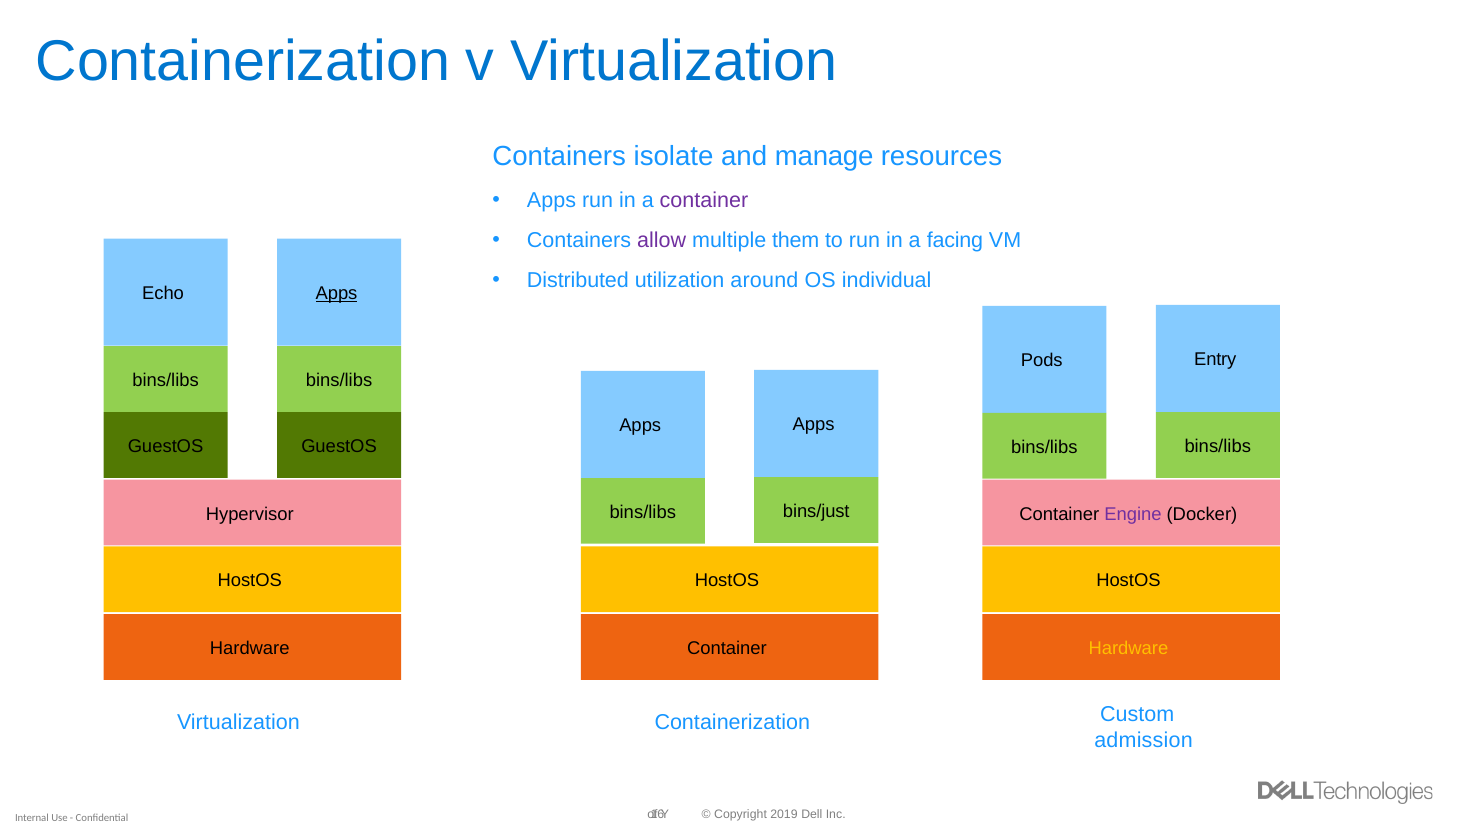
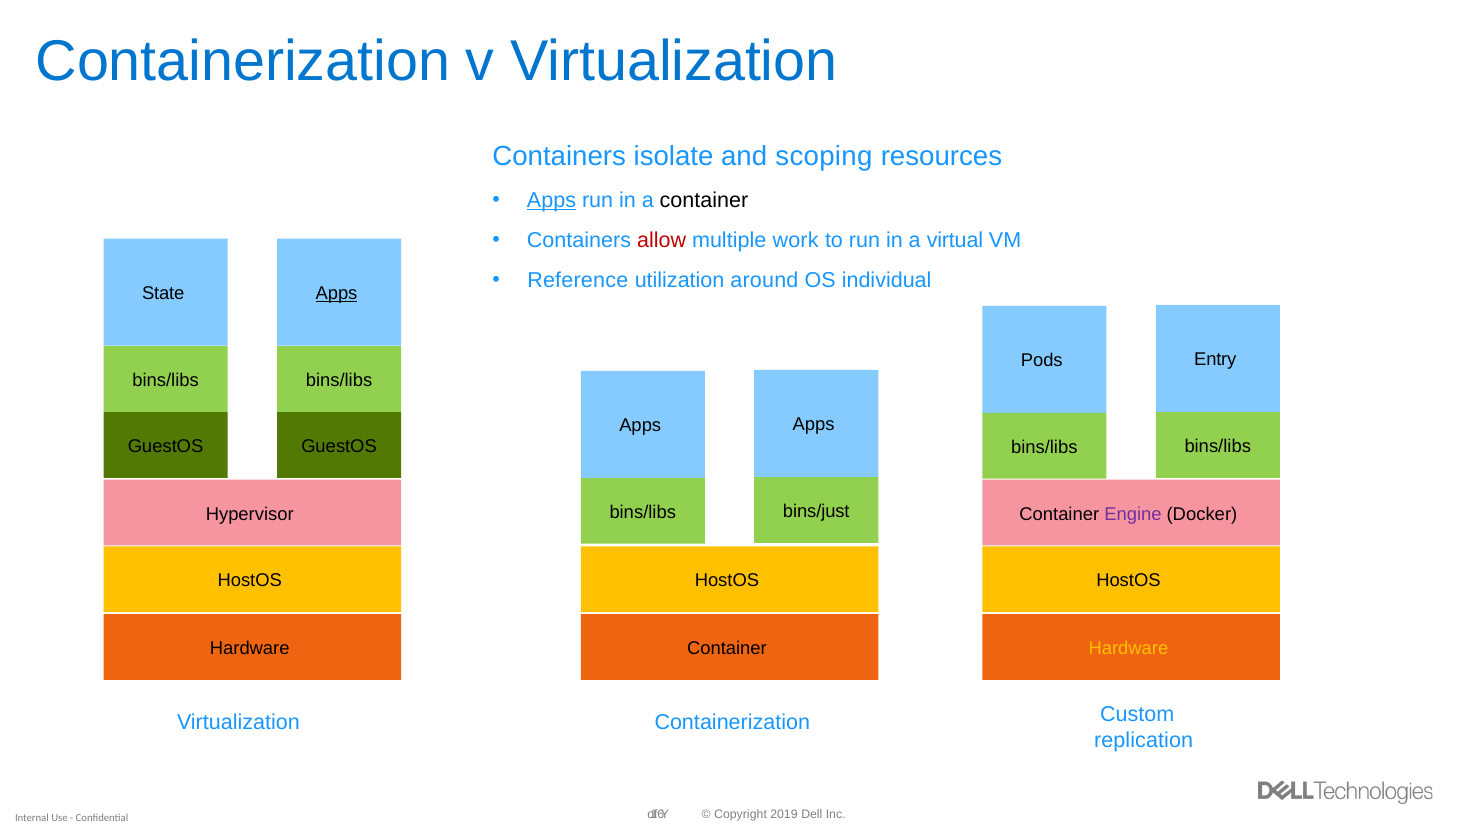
manage: manage -> scoping (824, 156)
Apps underline: none -> present (552, 200)
container colour: purple -> black (704, 200)
allow colour: purple -> red (662, 240)
them: them -> work (796, 240)
facing: facing -> virtual (955, 240)
Distributed: Distributed -> Reference (578, 281)
Echo: Echo -> State (163, 293)
admission: admission -> replication (1144, 740)
